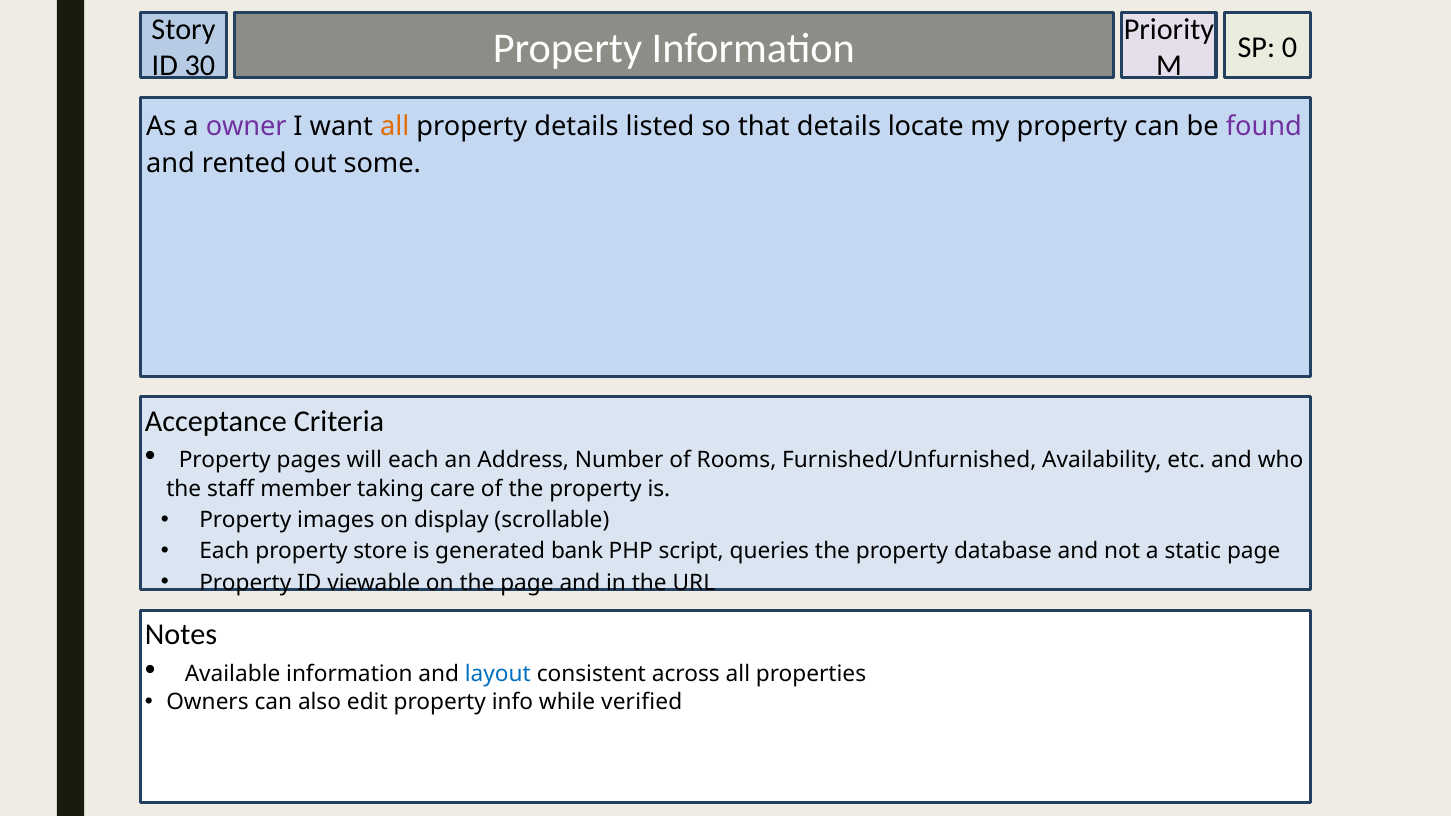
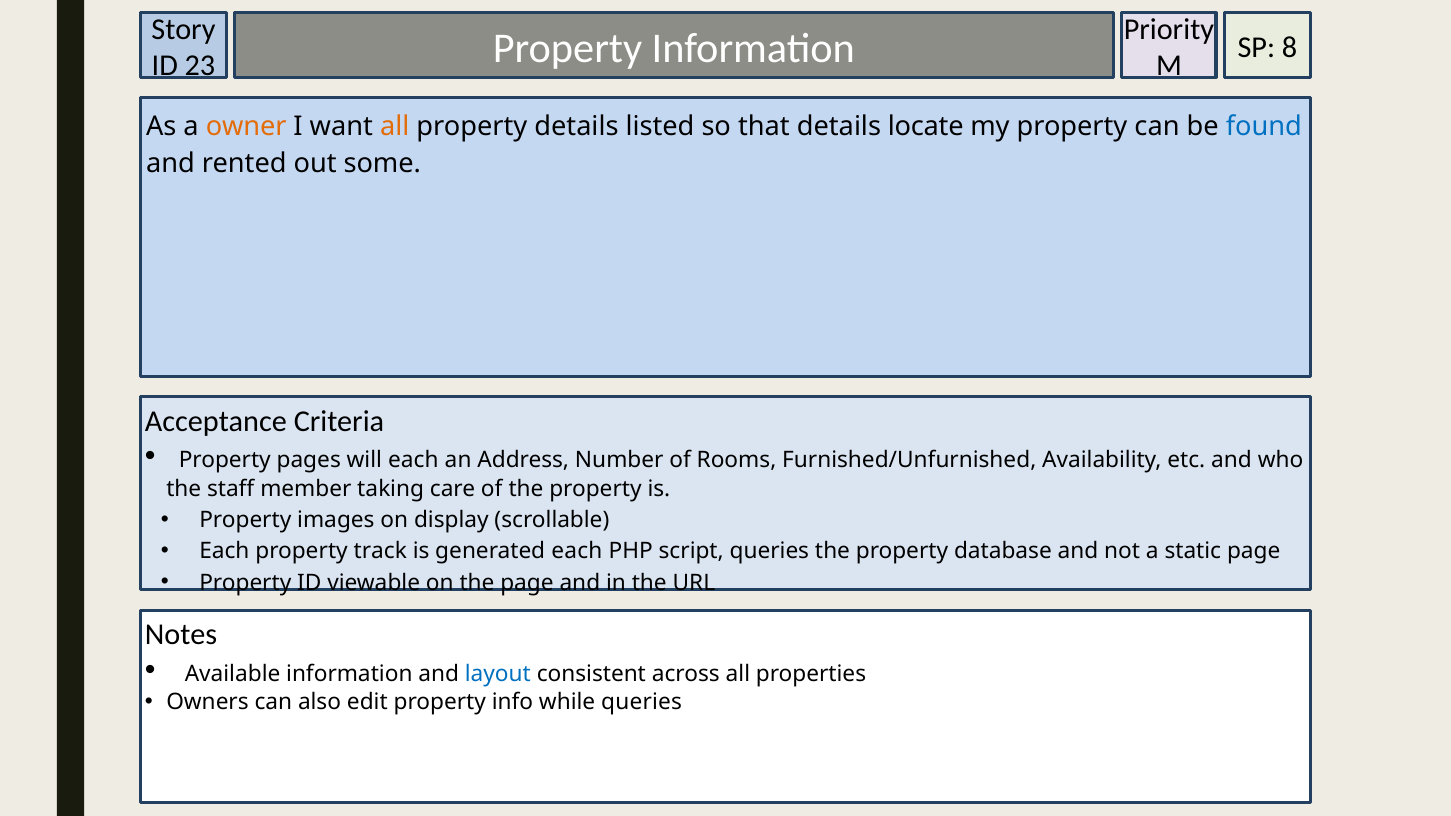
0: 0 -> 8 (1290, 47)
30: 30 -> 23 (200, 65)
owner colour: purple -> orange (246, 126)
found colour: purple -> blue (1264, 126)
store: store -> track (380, 552)
generated bank: bank -> each (577, 552)
while verified: verified -> queries (642, 702)
